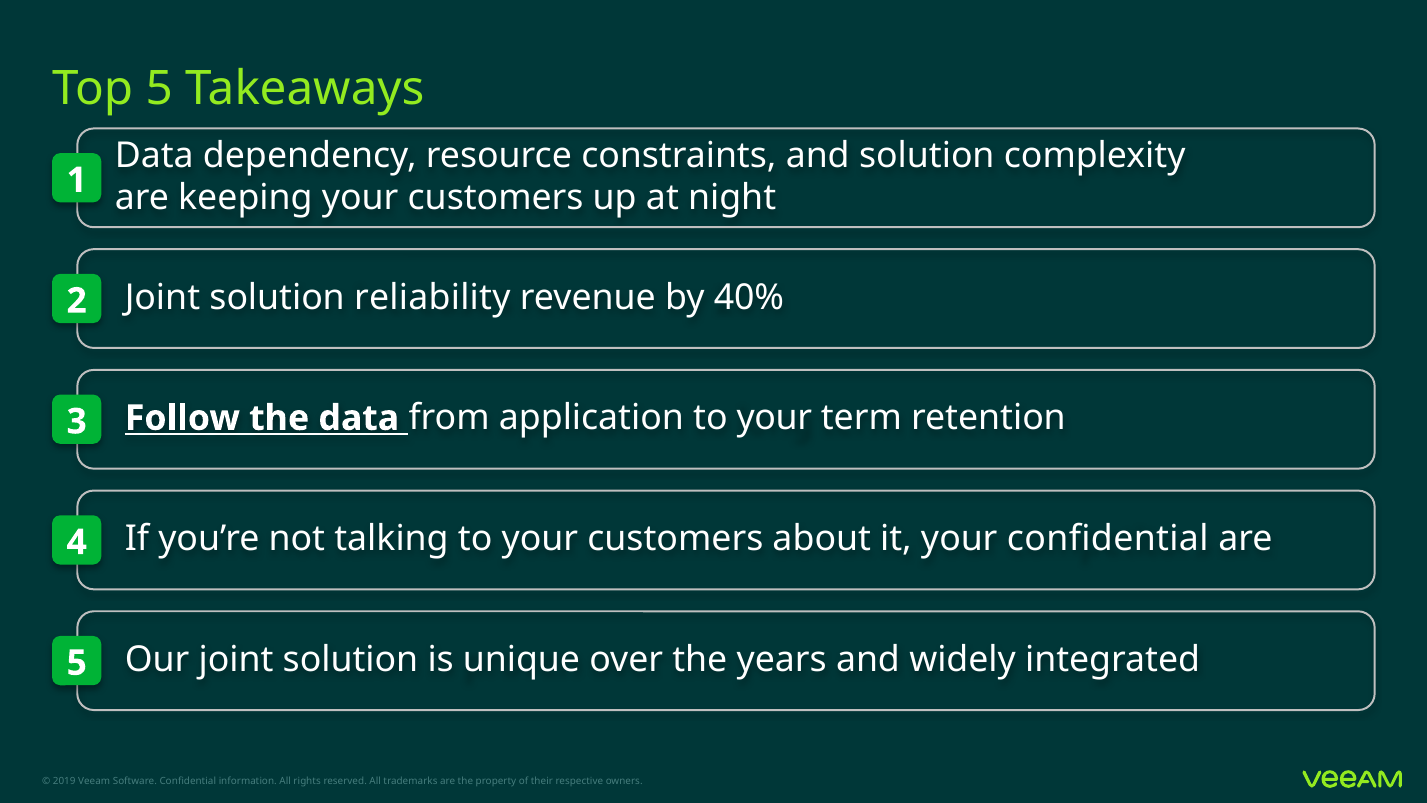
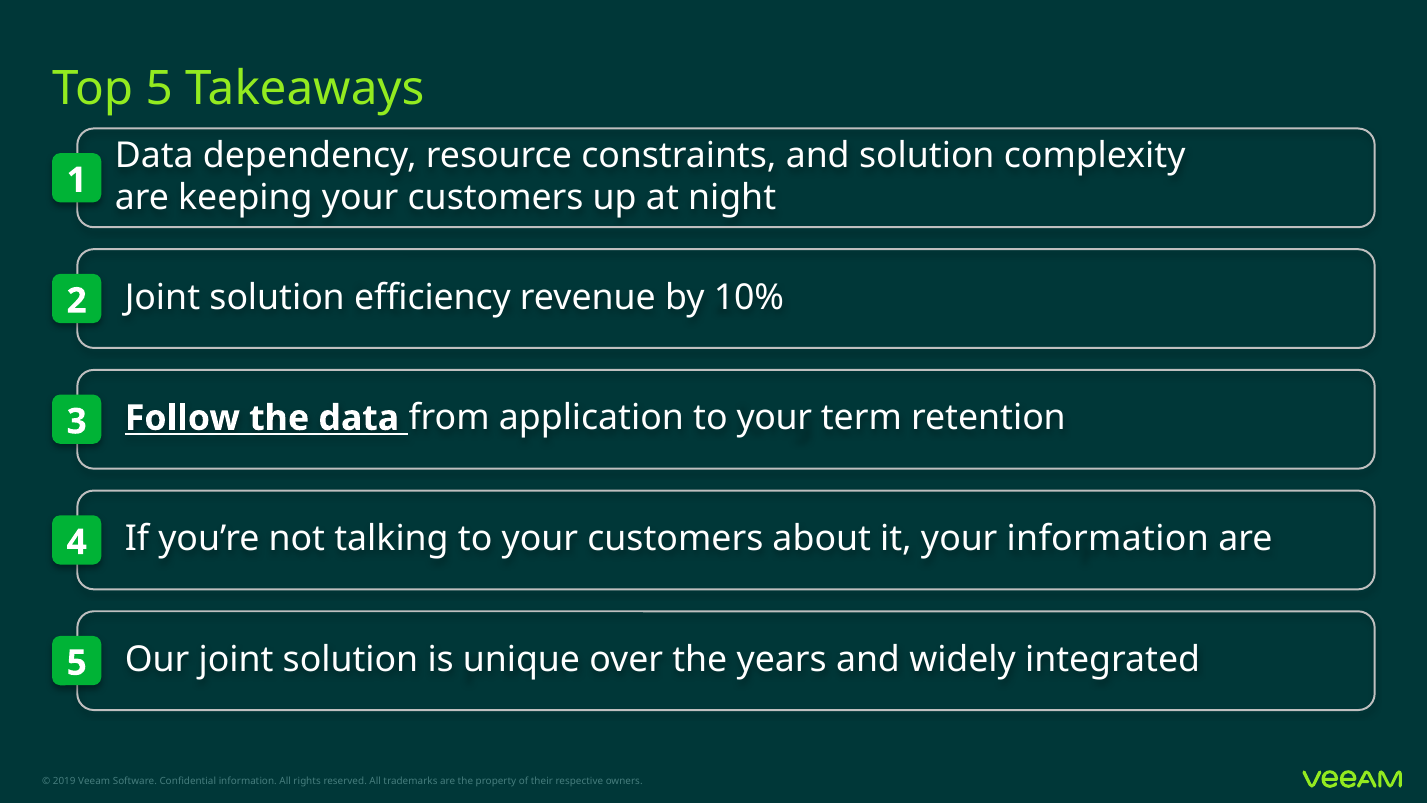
reliability: reliability -> efficiency (432, 297)
40%: 40% -> 10% (749, 297)
your confidential: confidential -> information (1108, 539)
